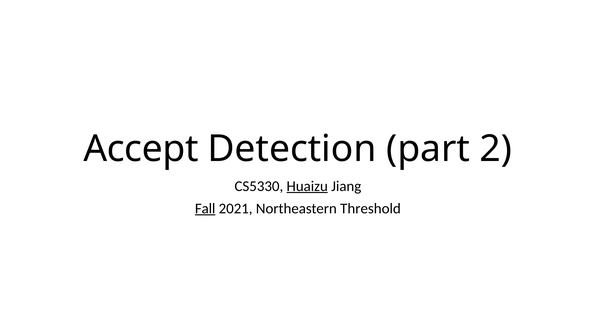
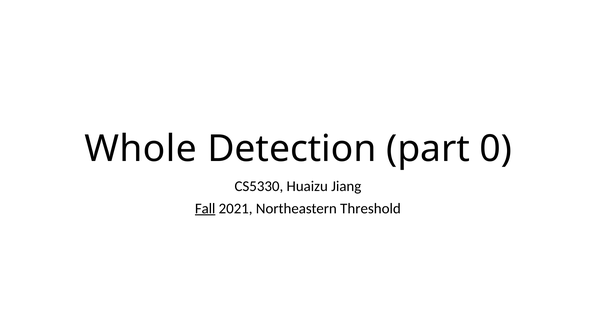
Accept: Accept -> Whole (141, 149)
2: 2 -> 0 (496, 149)
Huaizu underline: present -> none (307, 186)
